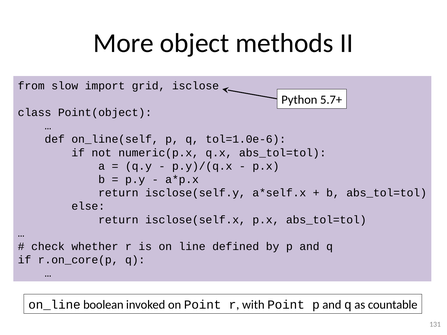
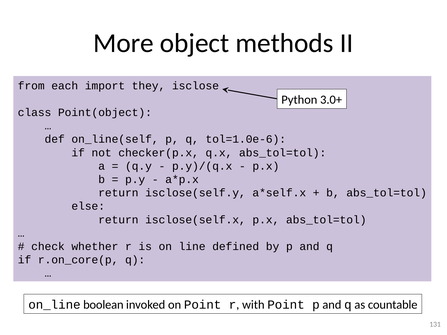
slow: slow -> each (65, 86)
grid: grid -> they (149, 86)
5.7+: 5.7+ -> 3.0+ (331, 100)
numeric(p.x: numeric(p.x -> checker(p.x (159, 153)
